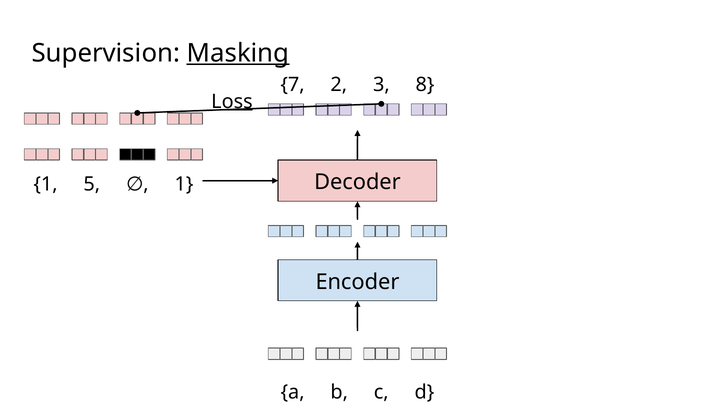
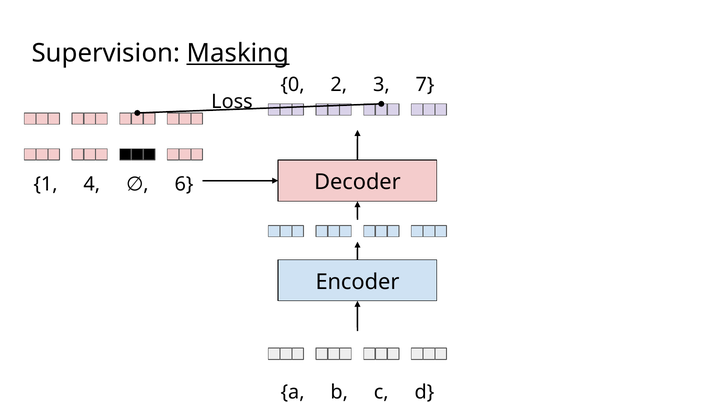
7: 7 -> 0 (292, 85)
8: 8 -> 7 (425, 85)
Loss underline: present -> none (232, 102)
5: 5 -> 4 (92, 184)
1: 1 -> 6 (184, 184)
